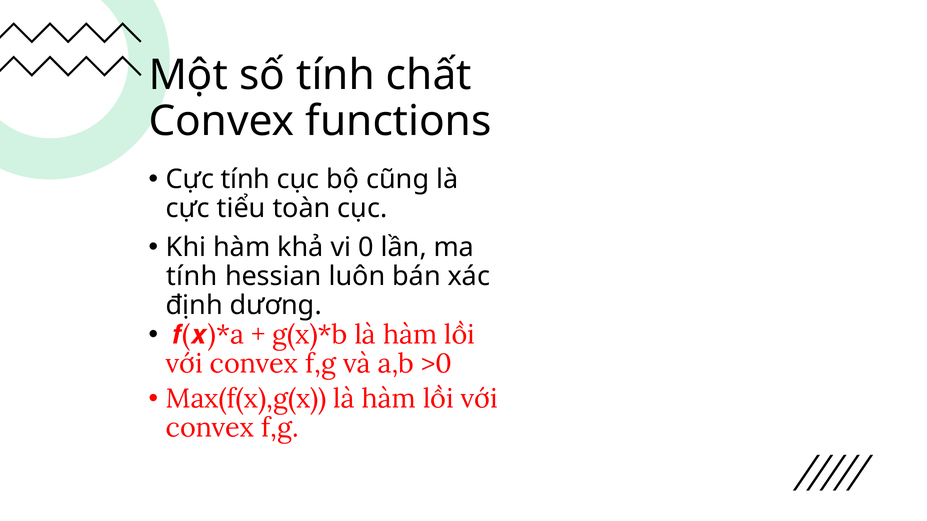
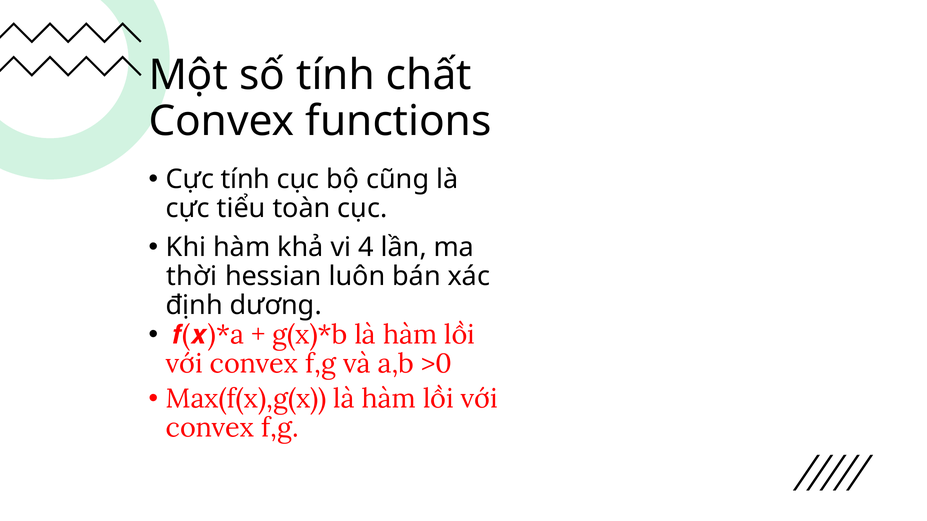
0: 0 -> 4 (366, 247)
tính: tính -> thời (192, 277)
